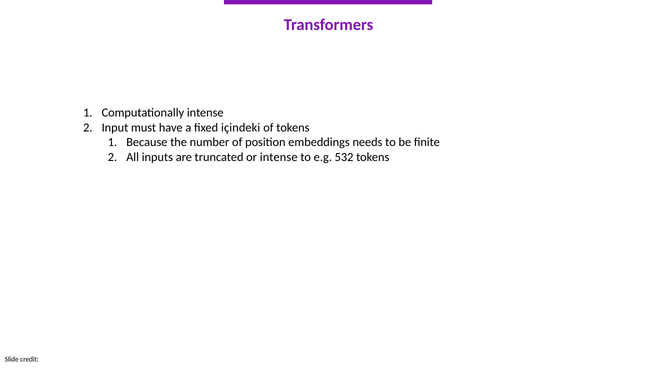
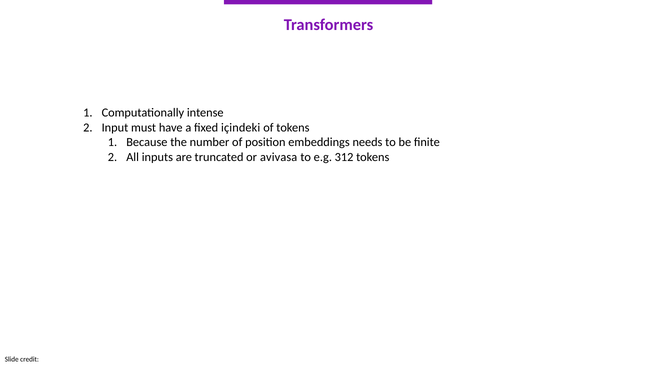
or intense: intense -> avivasa (279, 157)
532: 532 -> 312 (344, 157)
